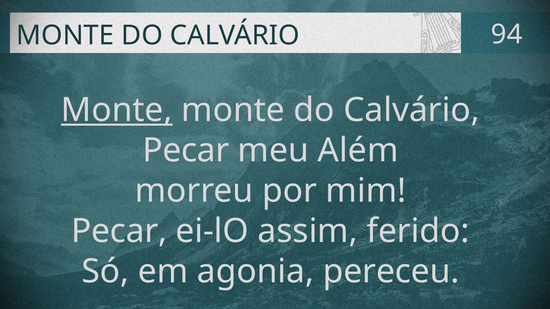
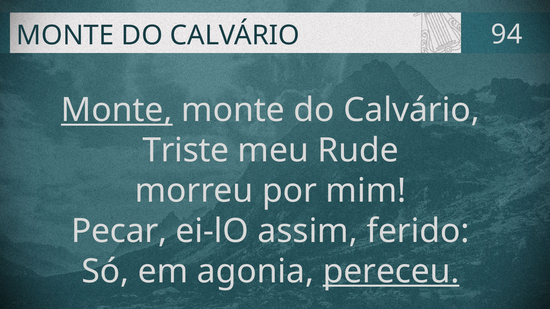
Pecar: Pecar -> Triste (186, 151)
Além: Além -> Rude (358, 151)
pereceu underline: none -> present (391, 272)
